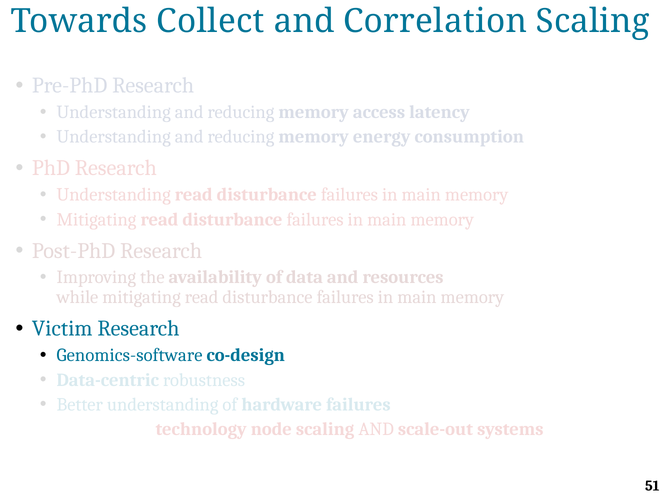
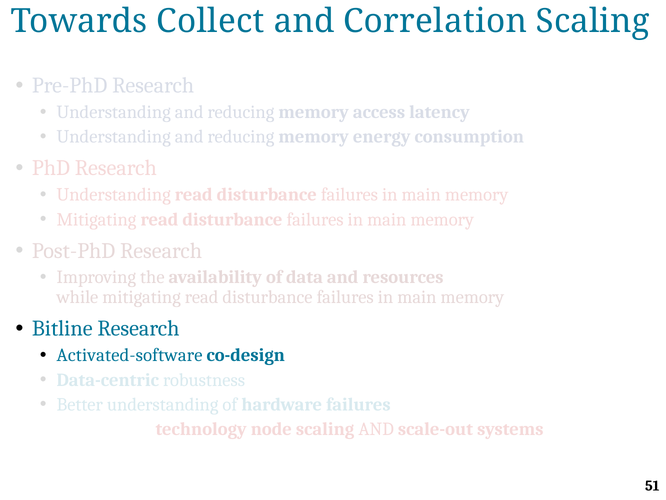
Victim: Victim -> Bitline (62, 328)
Genomics-software: Genomics-software -> Activated-software (130, 355)
